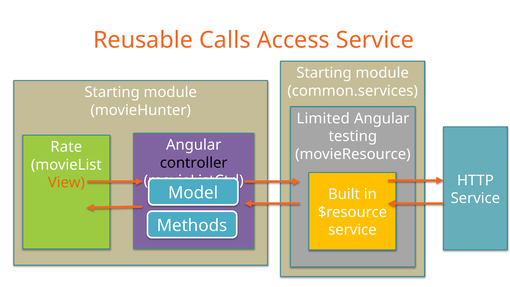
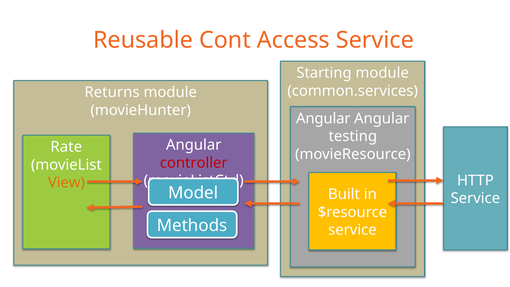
Calls: Calls -> Cont (225, 40)
Starting: Starting -> Returns (112, 92)
Limited: Limited -> Angular (323, 118)
controller colour: black -> red (194, 163)
